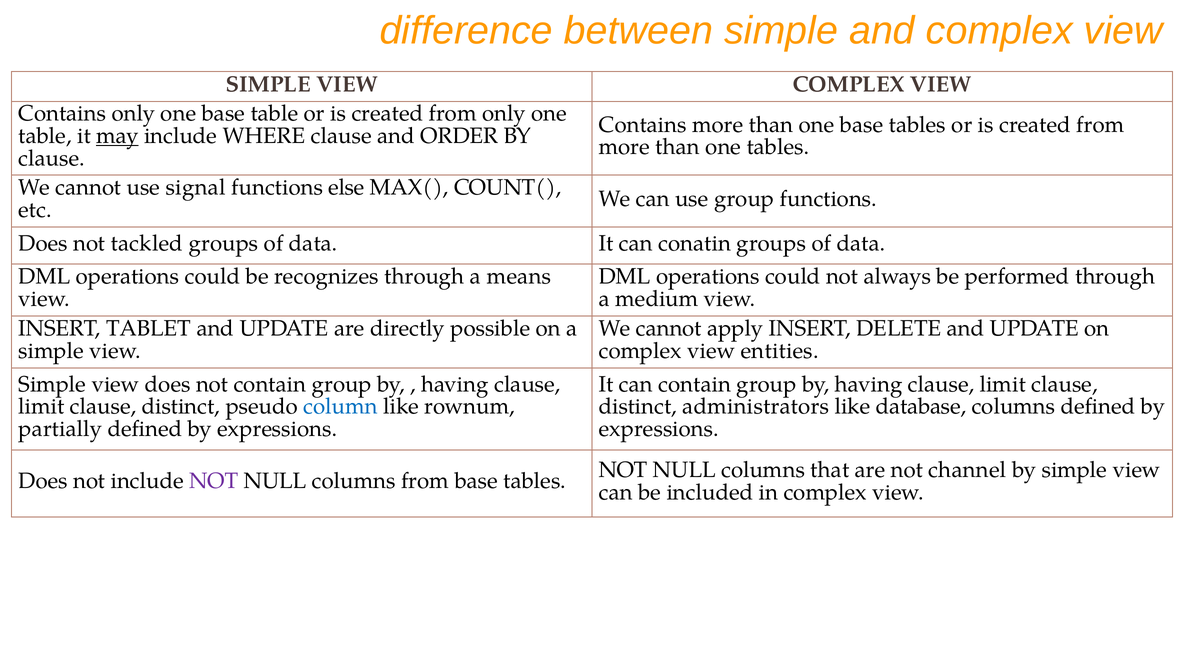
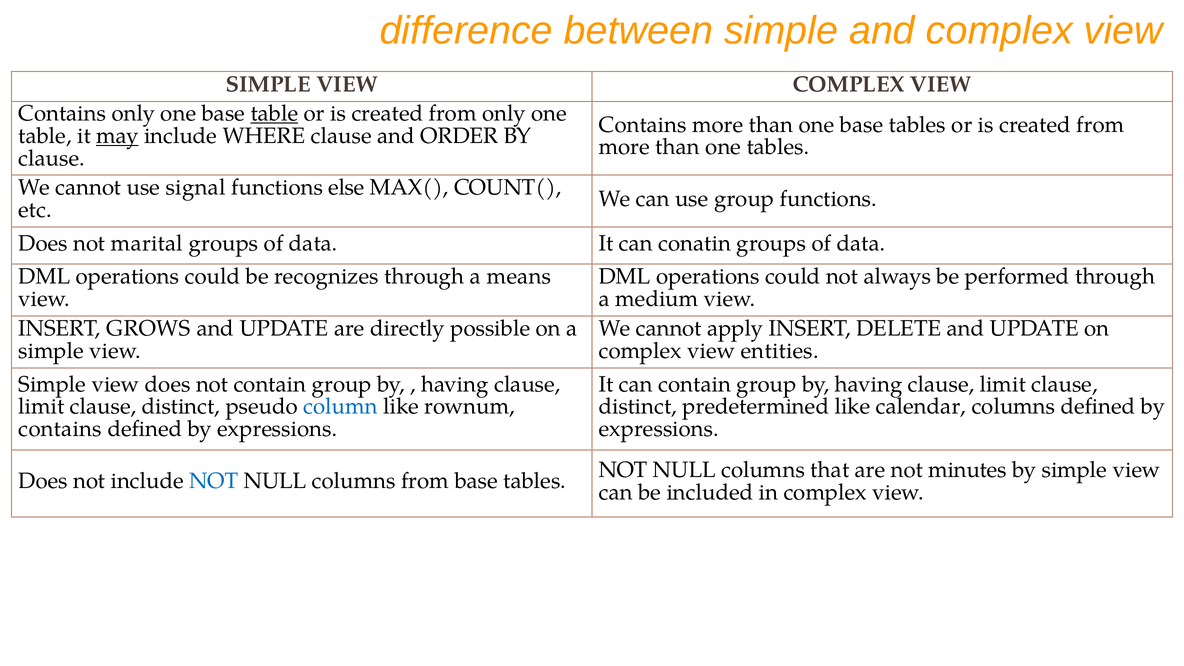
table underline: none -> present (274, 114)
tackled: tackled -> marital (147, 243)
TABLET: TABLET -> GROWS (148, 329)
administrators: administrators -> predetermined (756, 407)
database: database -> calendar (921, 407)
partially: partially -> contains (60, 429)
channel: channel -> minutes (968, 470)
NOT colour: purple -> blue (214, 481)
